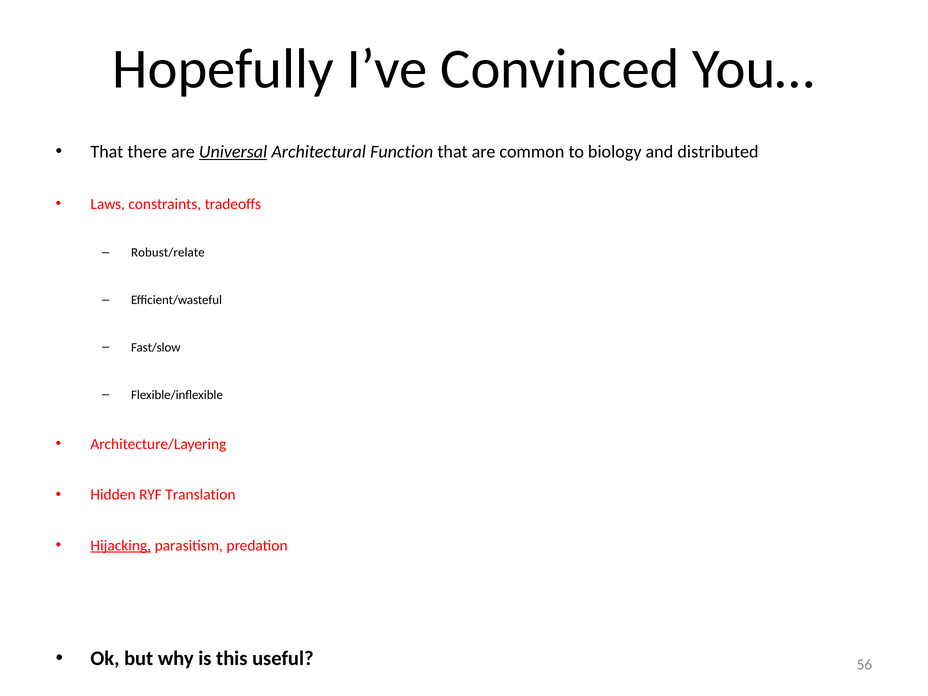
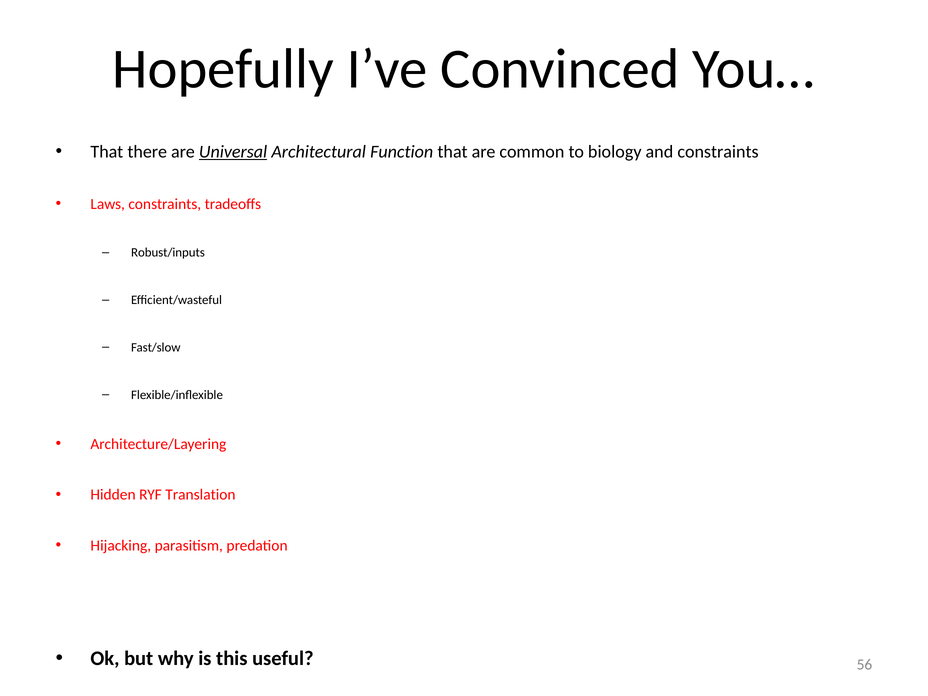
and distributed: distributed -> constraints (718, 152)
Robust/relate: Robust/relate -> Robust/inputs (168, 253)
Hijacking underline: present -> none (121, 546)
